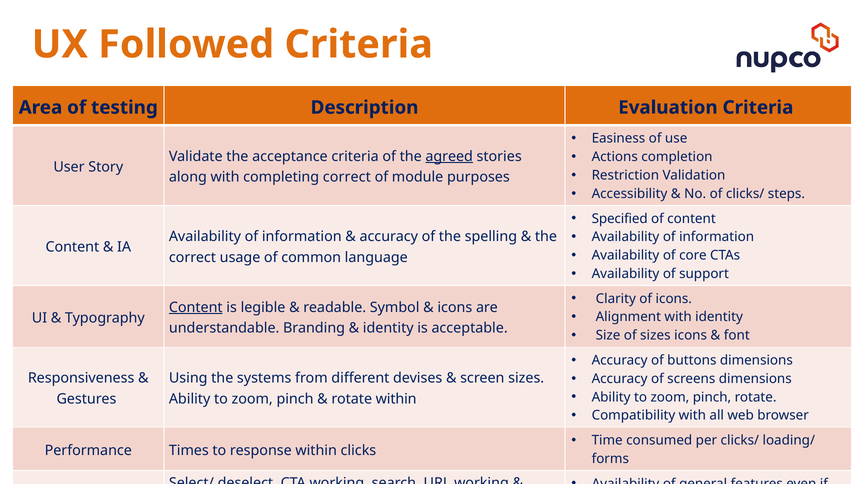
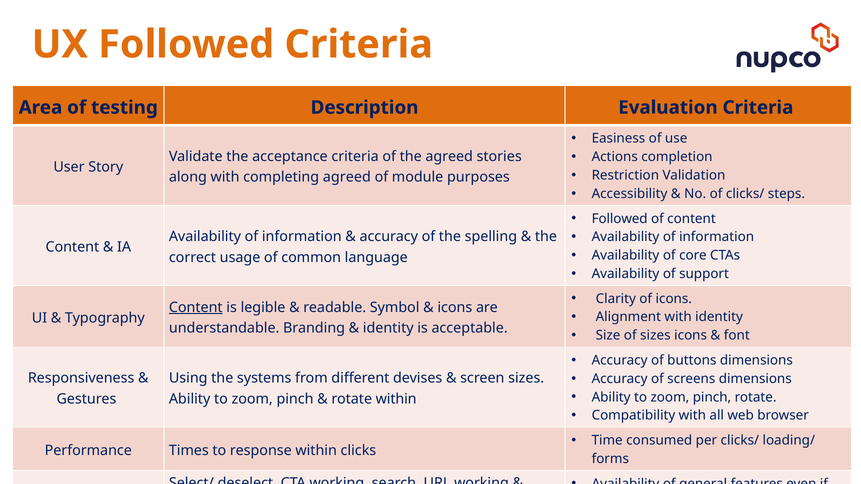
agreed underline: present -> none (449, 157)
completing correct: correct -> agreed (347, 177)
Specified: Specified -> Followed (620, 219)
